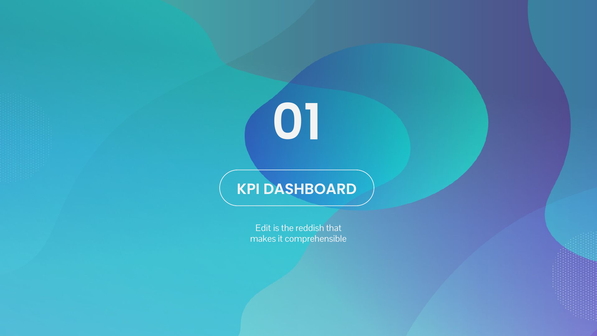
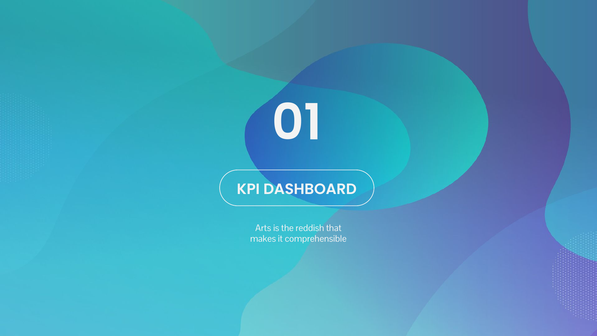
Edit: Edit -> Arts (263, 228)
